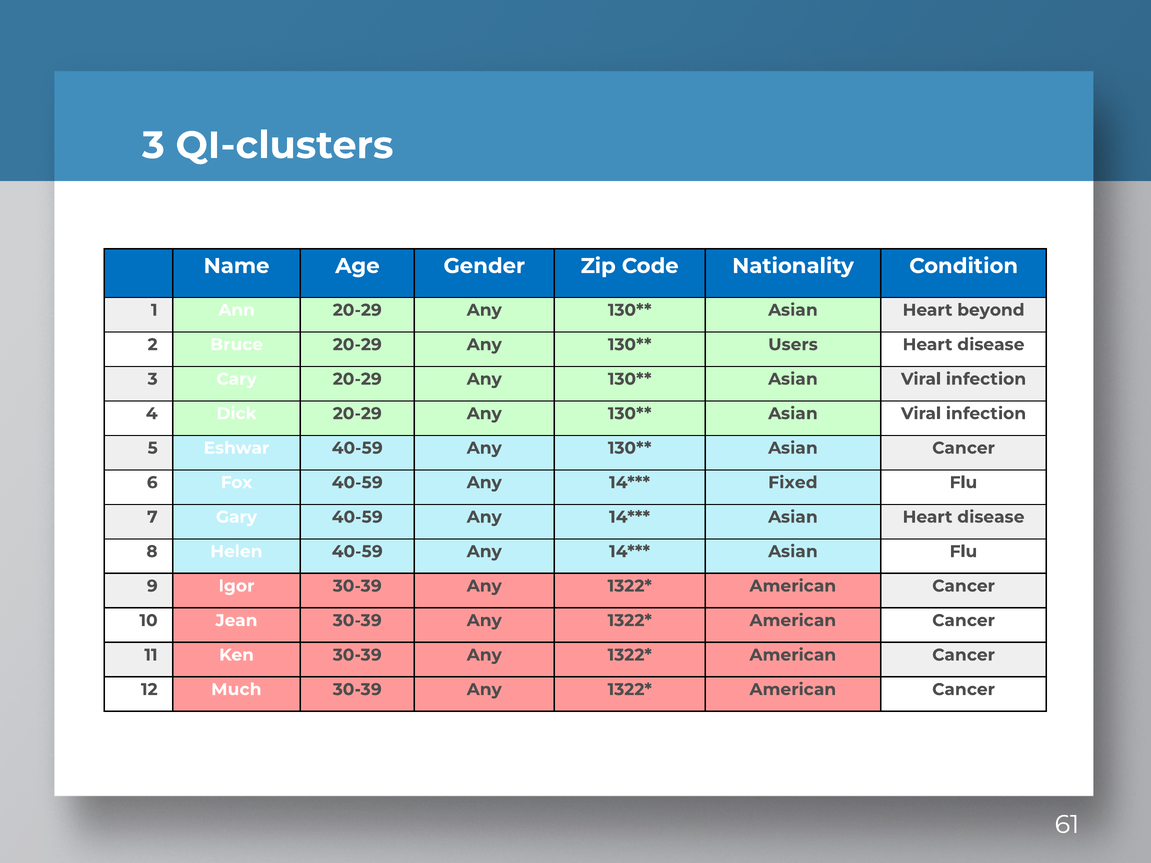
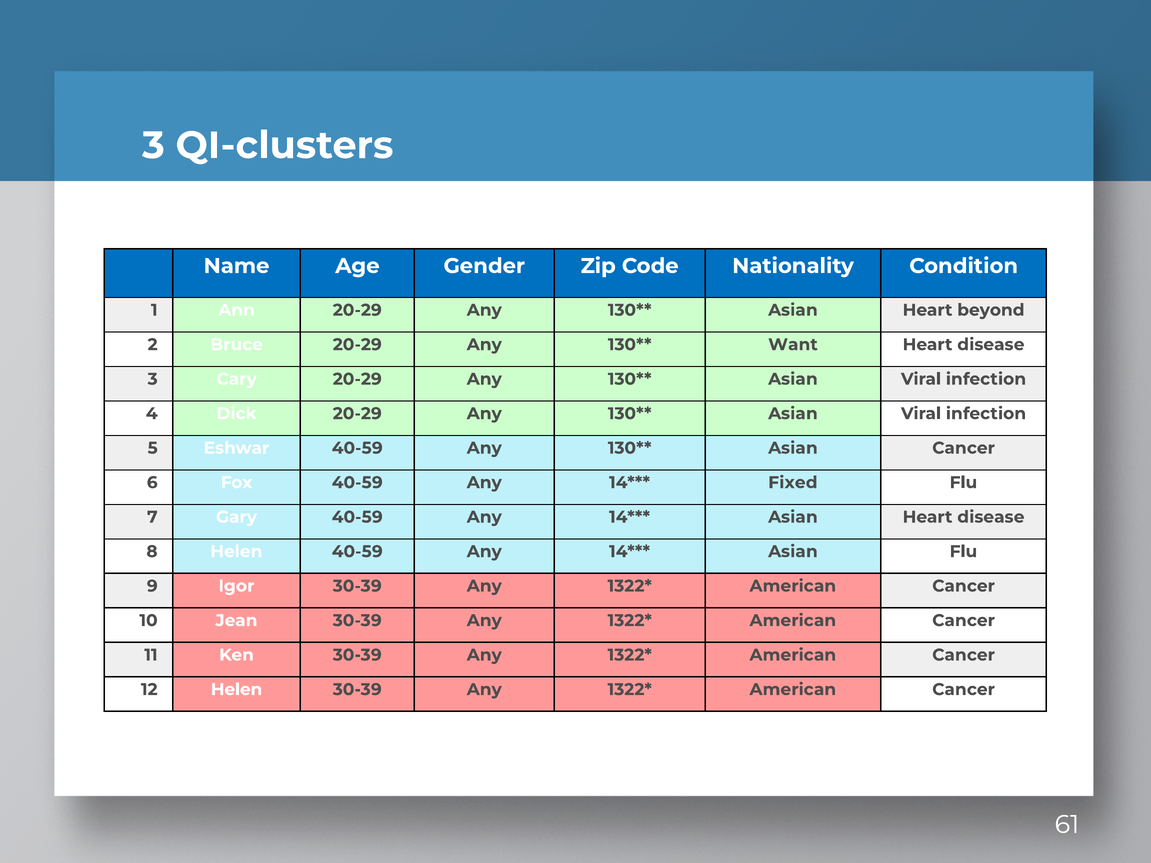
Users: Users -> Want (793, 345)
12 Much: Much -> Helen (237, 690)
